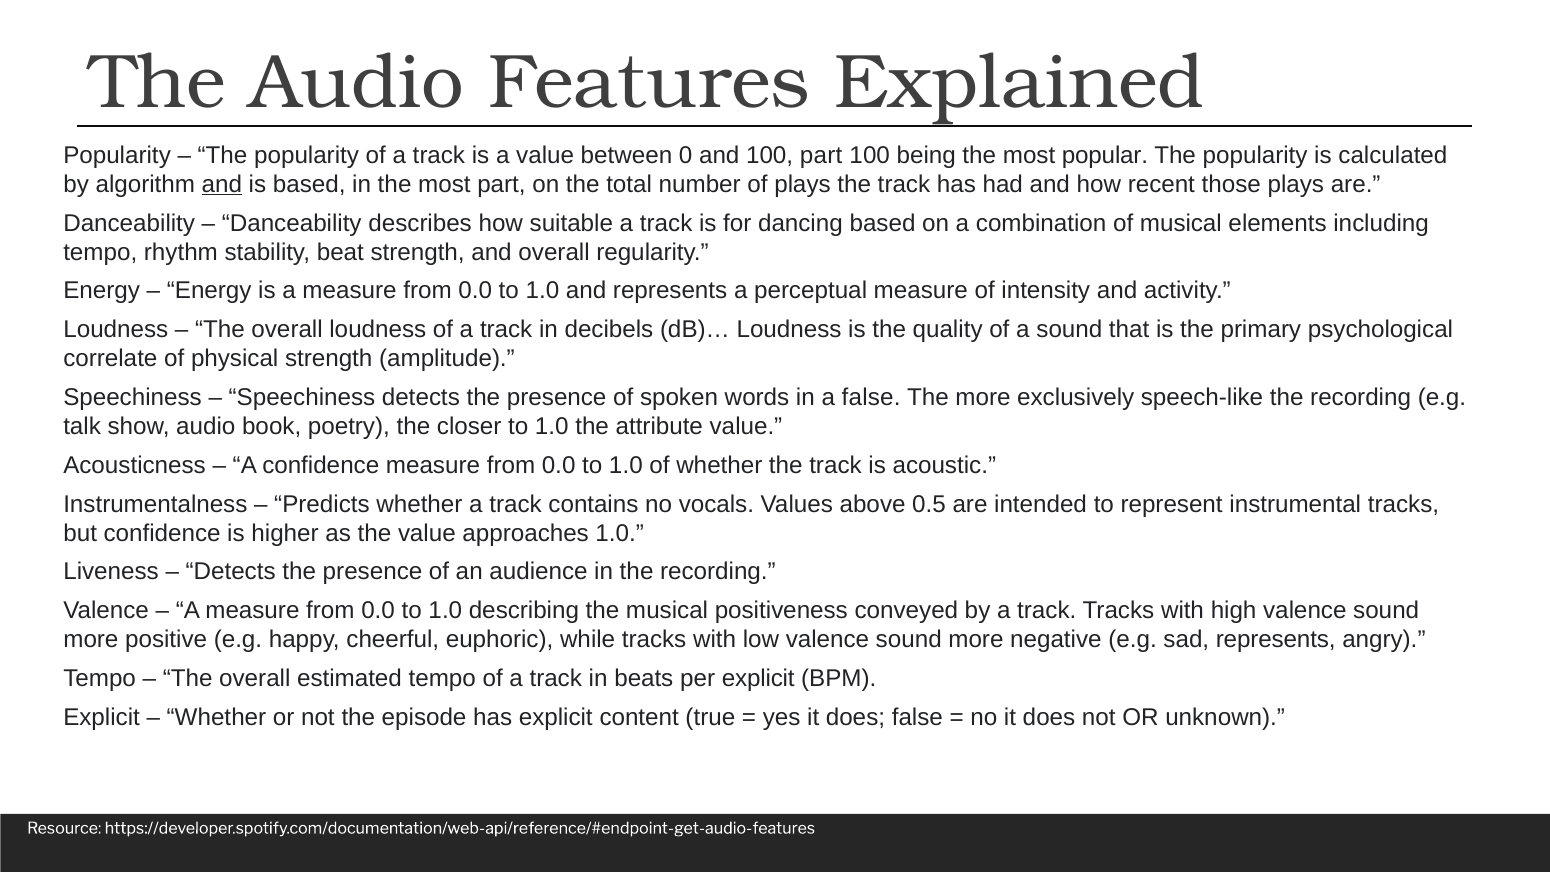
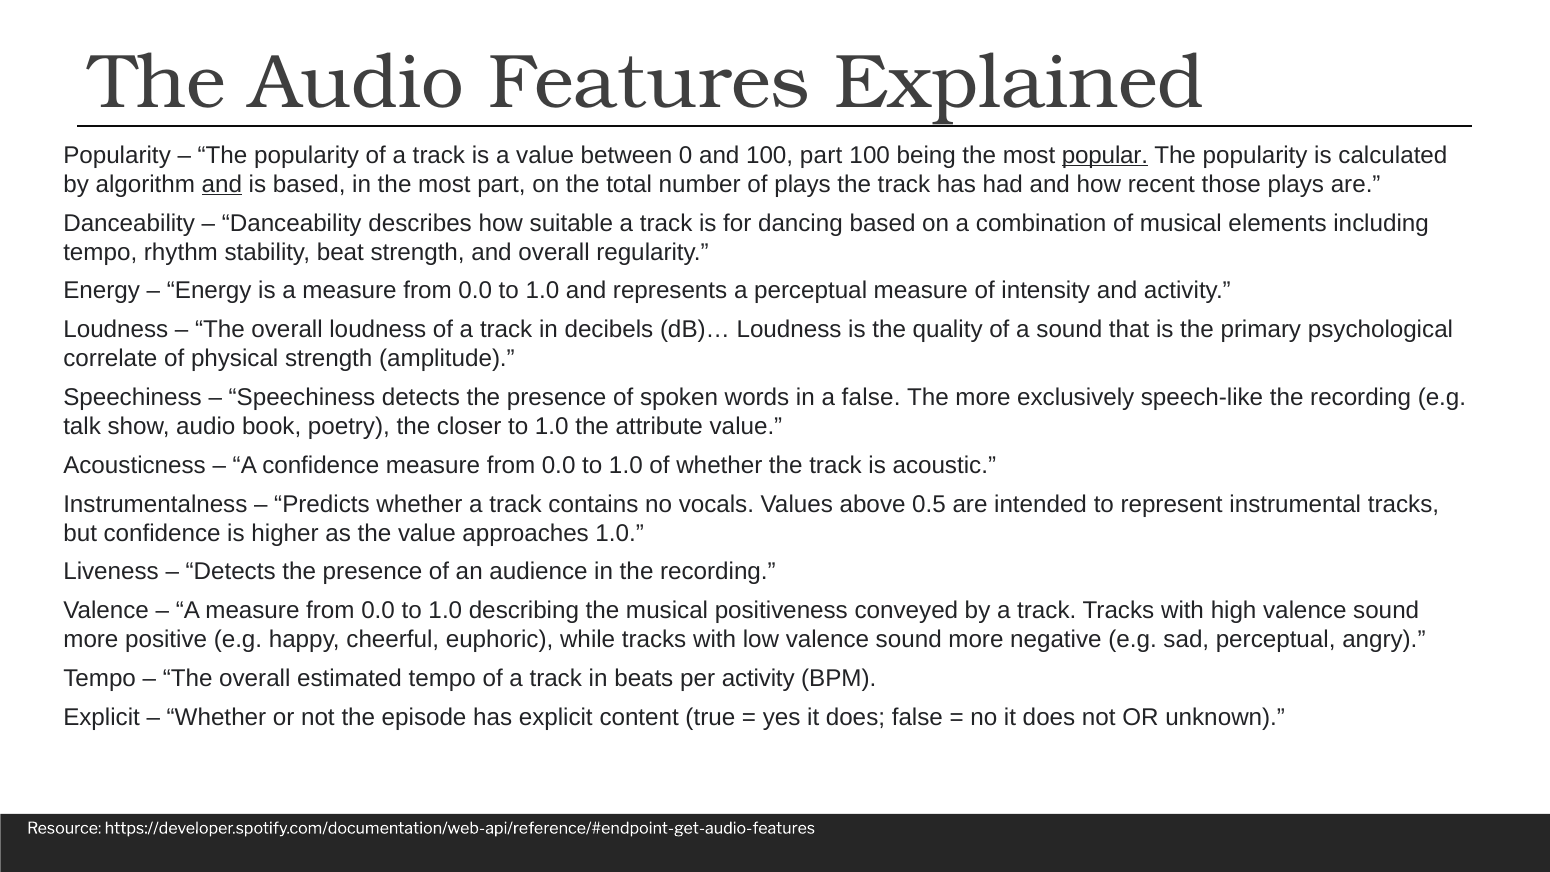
popular underline: none -> present (1105, 155)
sad represents: represents -> perceptual (1276, 640)
per explicit: explicit -> activity (758, 678)
